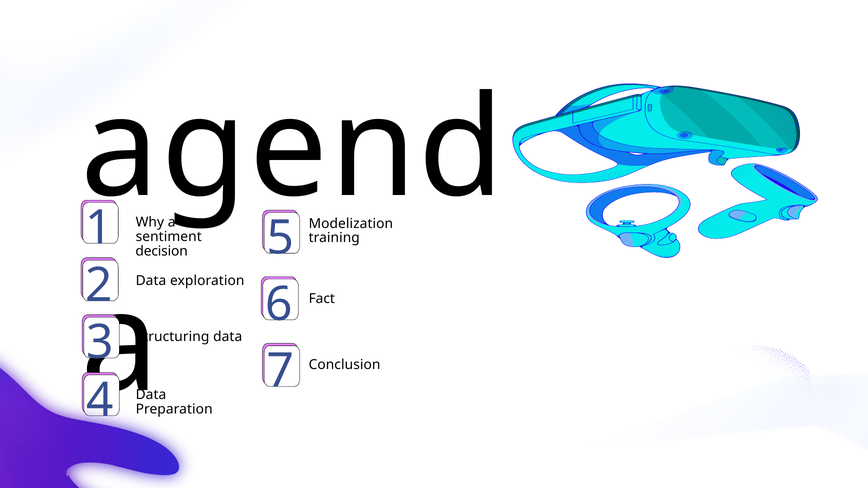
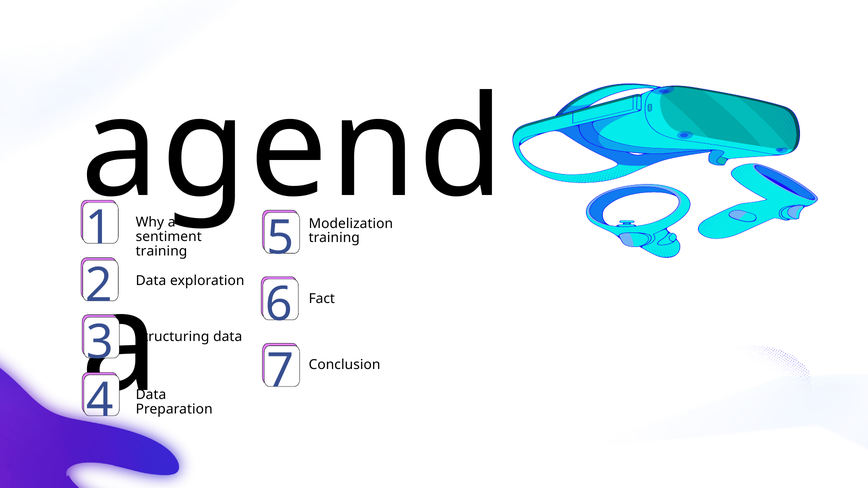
decision: decision -> training (161, 251)
